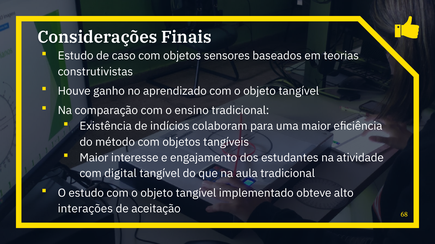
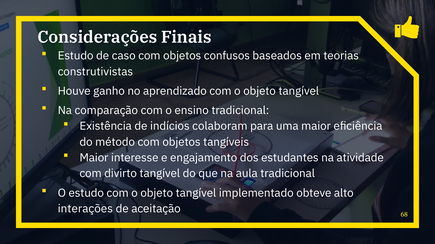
sensores: sensores -> confusos (227, 56)
digital: digital -> divirto (121, 174)
